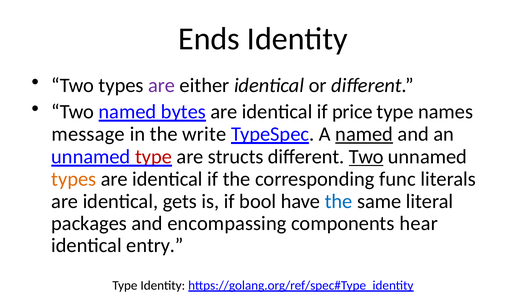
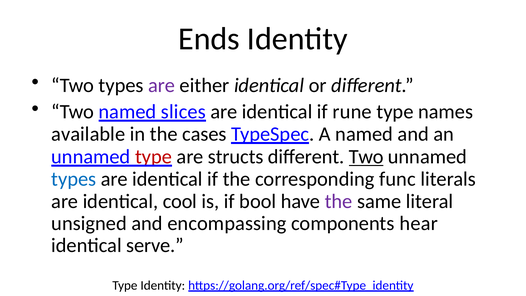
bytes: bytes -> slices (183, 112)
price: price -> rune (352, 112)
message: message -> available (88, 134)
write: write -> cases (204, 134)
named underline: present -> none (364, 134)
types colour: orange -> blue (74, 179)
gets: gets -> cool (180, 201)
the colour: blue -> purple (339, 201)
packages: packages -> unsigned (89, 223)
entry: entry -> serve (155, 245)
